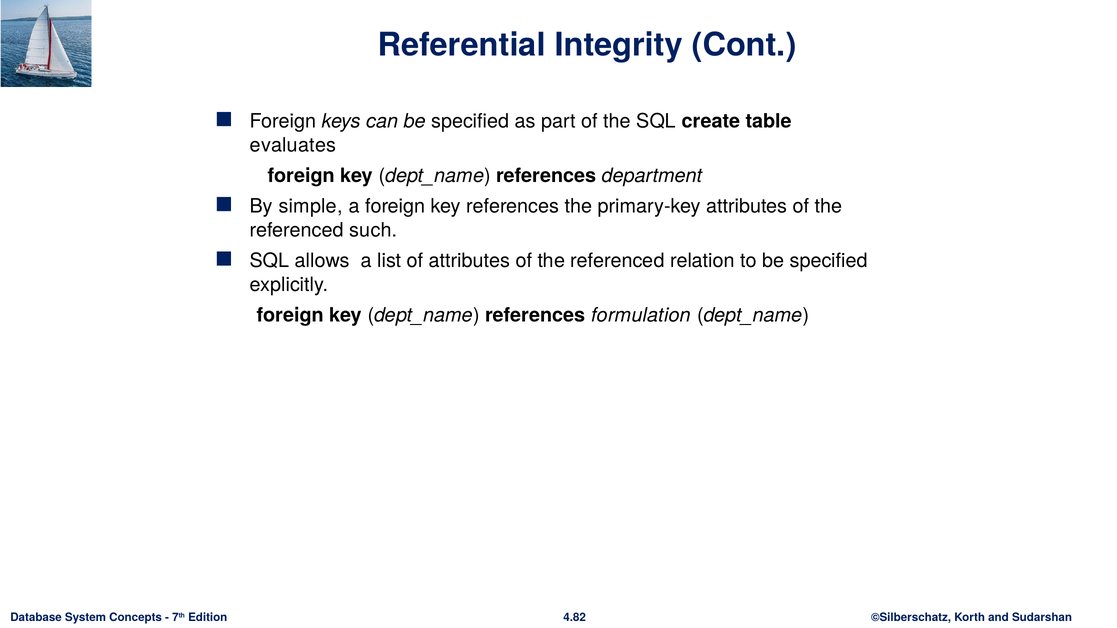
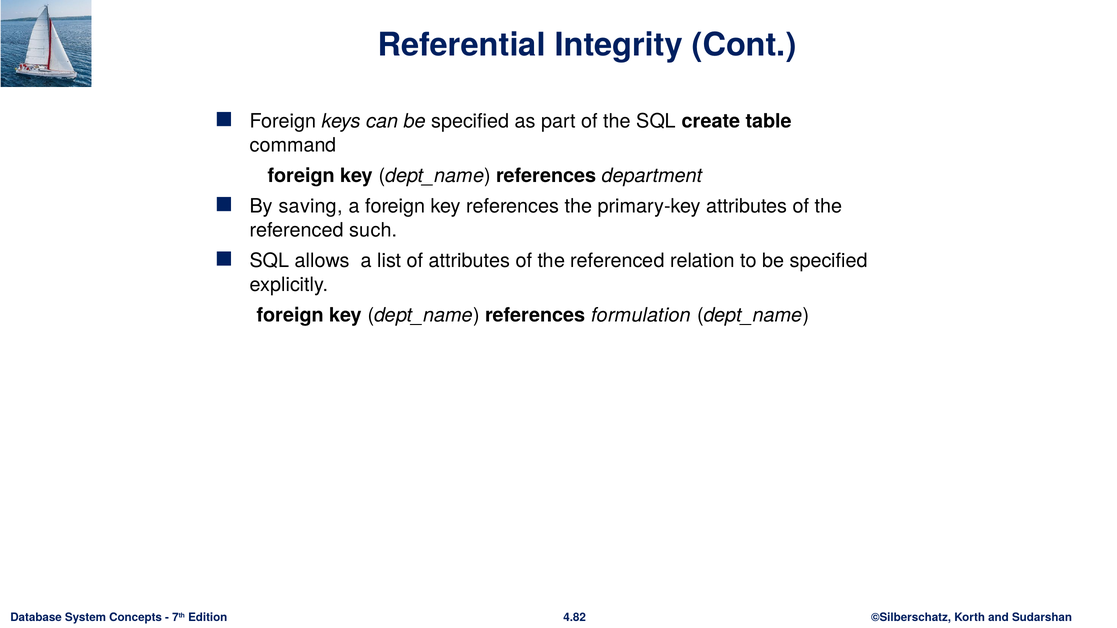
evaluates: evaluates -> command (293, 145)
simple: simple -> saving (311, 207)
